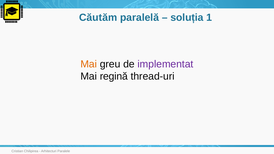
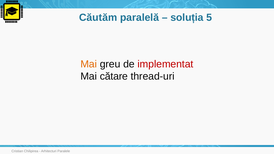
1: 1 -> 5 (209, 17)
implementat colour: purple -> red (165, 64)
regină: regină -> cătare (114, 76)
